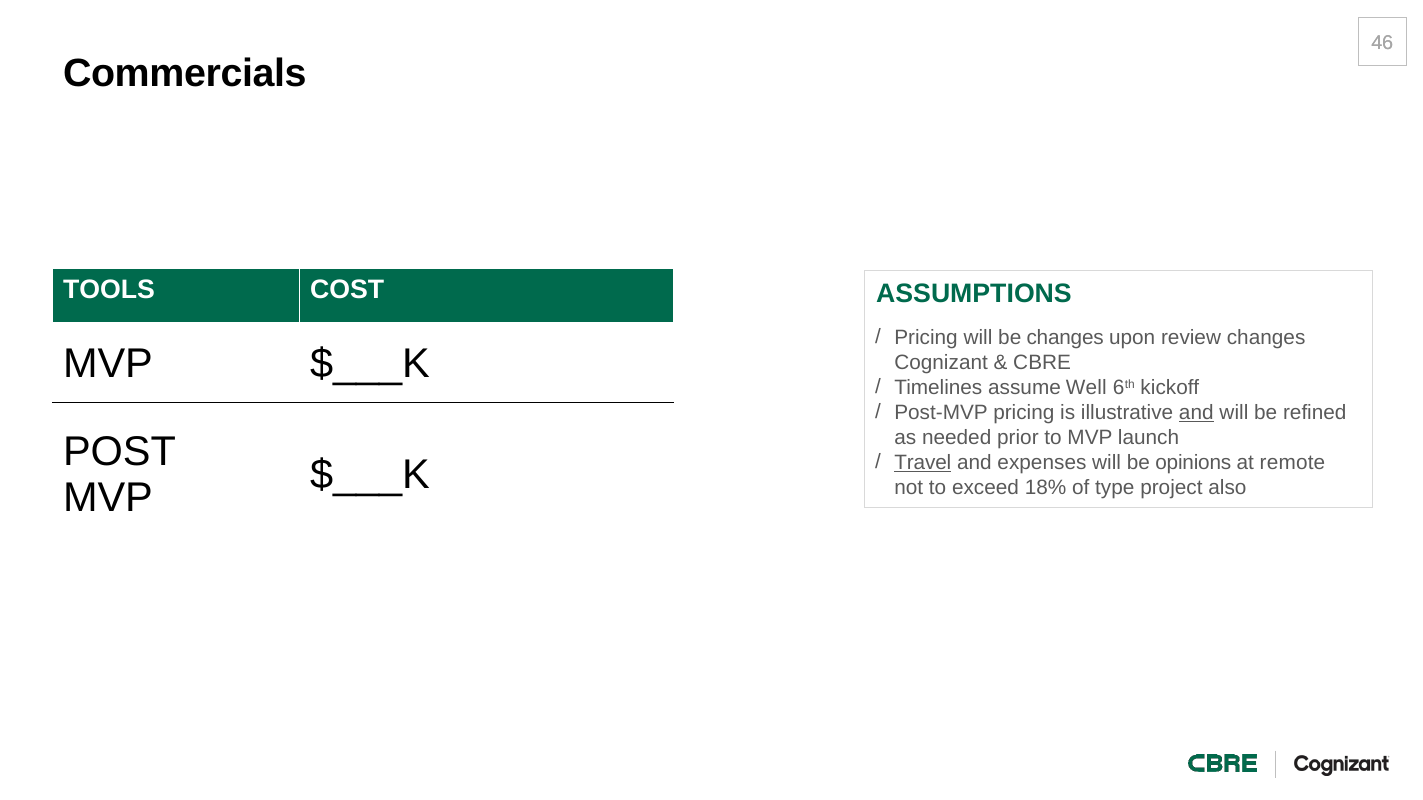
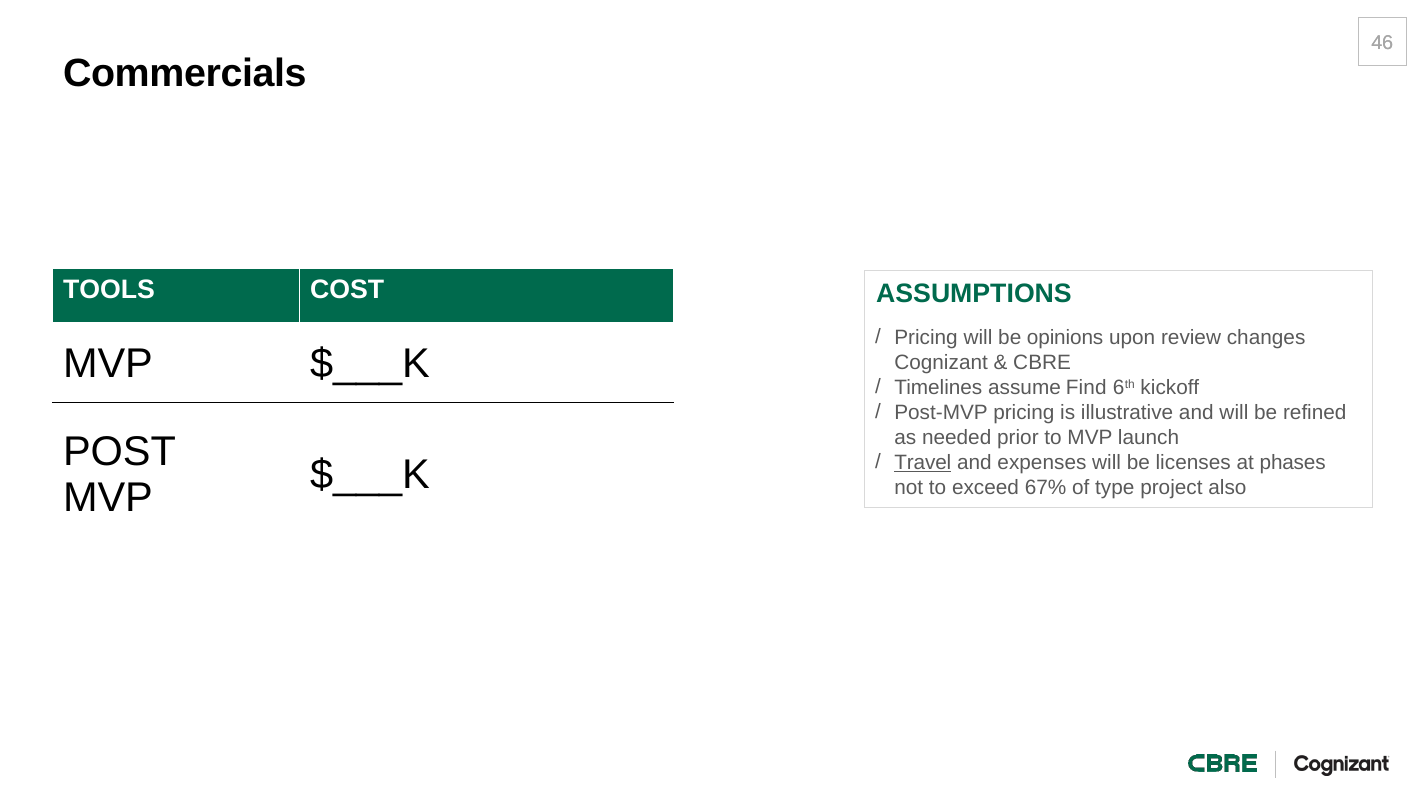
be changes: changes -> opinions (1065, 338)
Well: Well -> Find (1086, 388)
and underline: present -> none (1196, 413)
opinions: opinions -> licenses (1193, 463)
remote: remote -> phases (1293, 463)
18%: 18% -> 67% (1046, 488)
